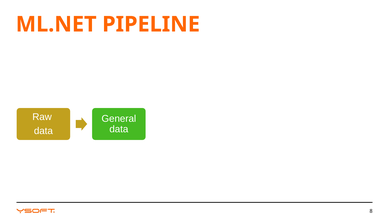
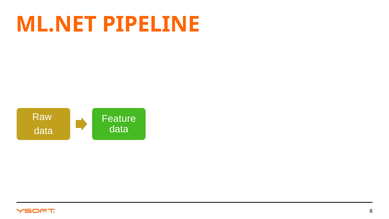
General: General -> Feature (119, 119)
